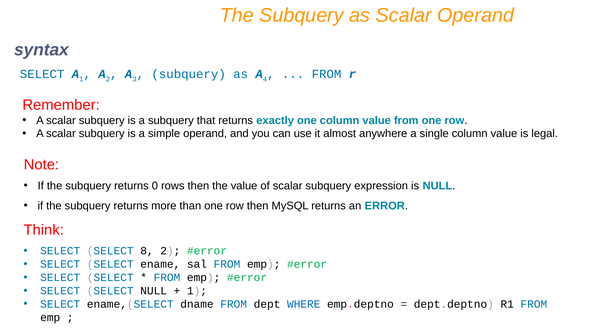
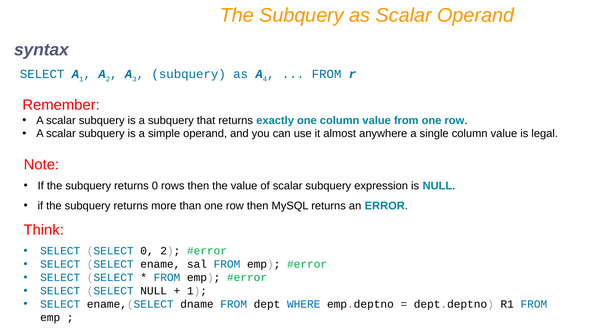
SELECT 8: 8 -> 0 (147, 251)
